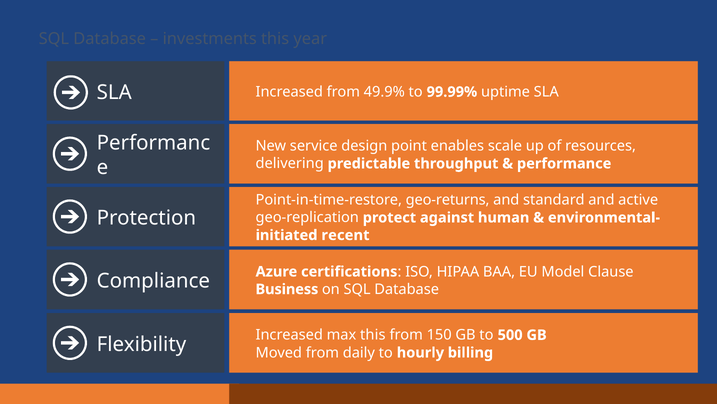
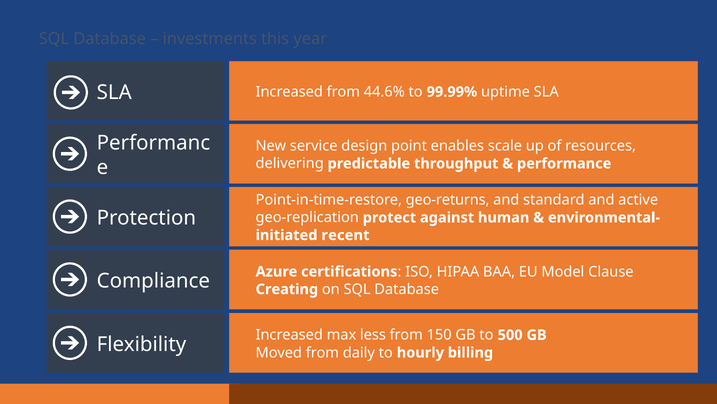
49.9%: 49.9% -> 44.6% (384, 92)
Business: Business -> Creating (287, 289)
max this: this -> less (373, 335)
